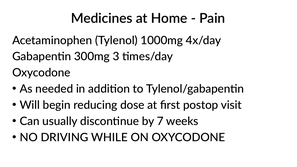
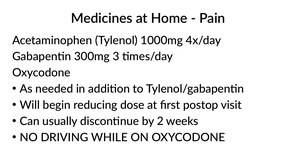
7: 7 -> 2 (160, 121)
